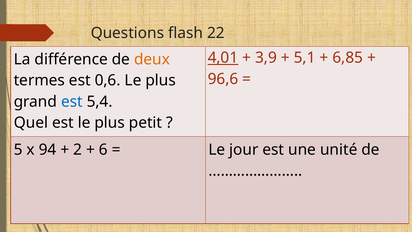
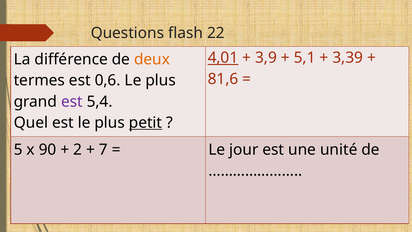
6,85: 6,85 -> 3,39 (348, 58)
96,6: 96,6 -> 81,6 (223, 79)
est colour: blue -> purple (72, 101)
petit underline: none -> present (146, 123)
94: 94 -> 90 (48, 149)
6: 6 -> 7 (103, 149)
